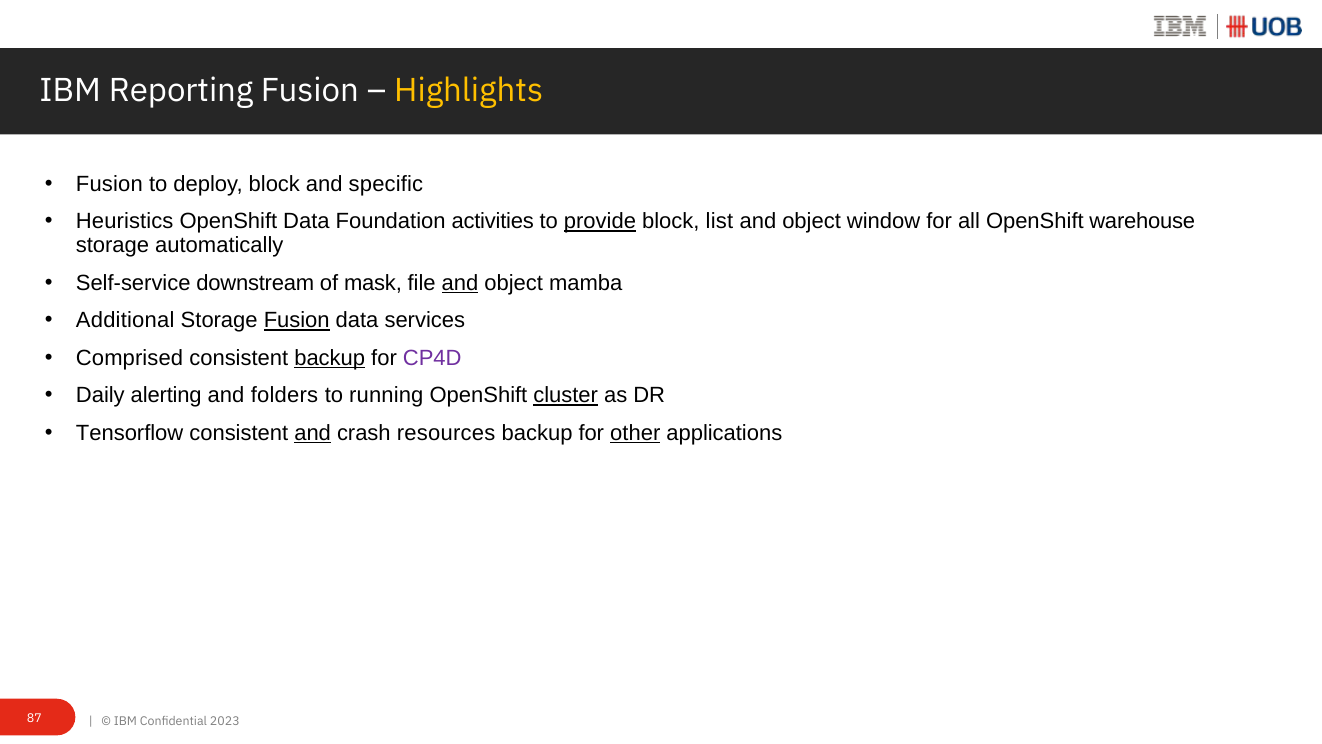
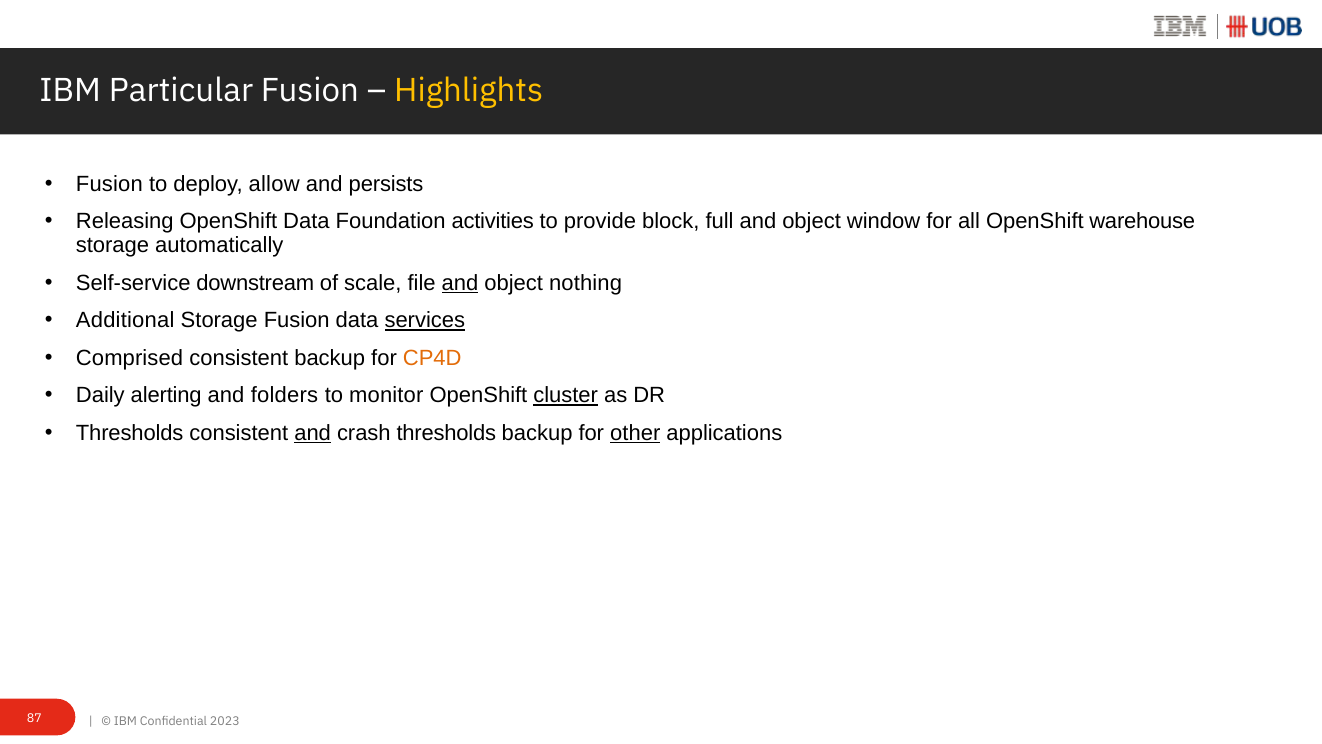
Reporting: Reporting -> Particular (181, 91)
deploy block: block -> allow (274, 184)
specific: specific -> persists (386, 184)
Heuristics: Heuristics -> Releasing (125, 221)
provide underline: present -> none (600, 221)
list: list -> full (720, 221)
mask: mask -> scale (373, 283)
mamba: mamba -> nothing (586, 283)
Fusion underline: present -> none (297, 320)
services underline: none -> present (425, 320)
backup underline: present -> none (330, 358)
CP4D colour: purple -> orange (432, 358)
running: running -> monitor (386, 395)
Tensorflow: Tensorflow -> Thresholds (130, 433)
crash resources: resources -> thresholds (446, 433)
